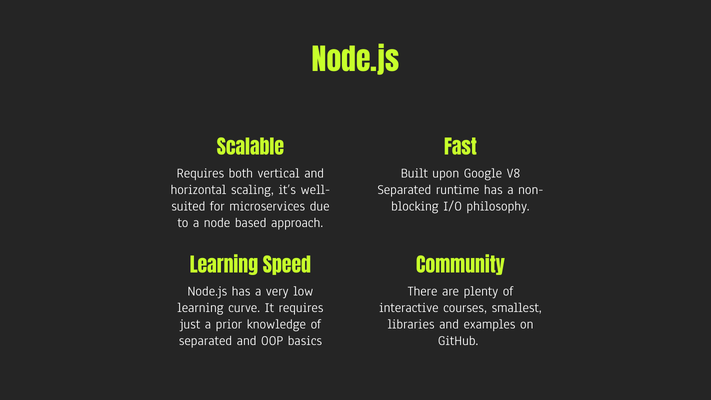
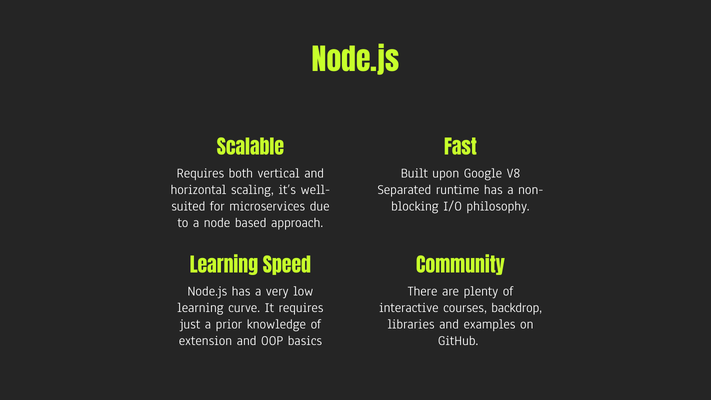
smallest: smallest -> backdrop (517, 308)
separated: separated -> extension (205, 341)
